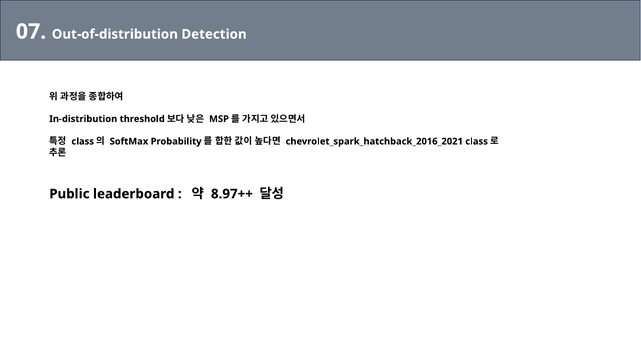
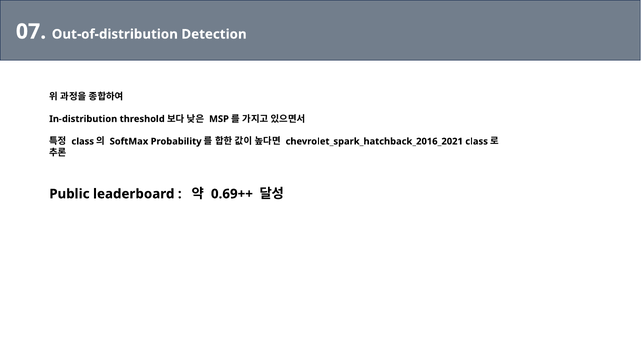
8.97++: 8.97++ -> 0.69++ (232, 194)
